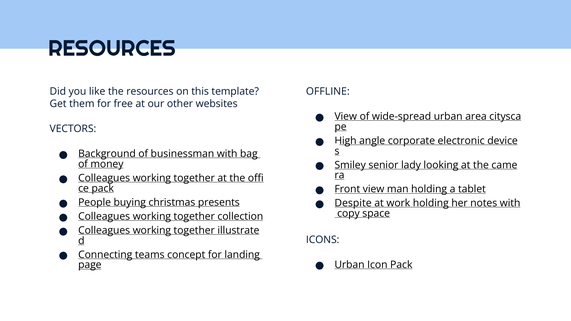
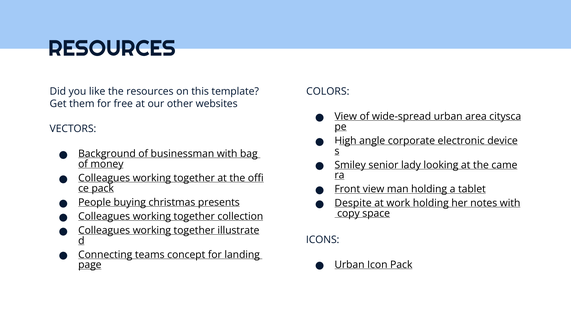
OFFLINE: OFFLINE -> COLORS (328, 91)
